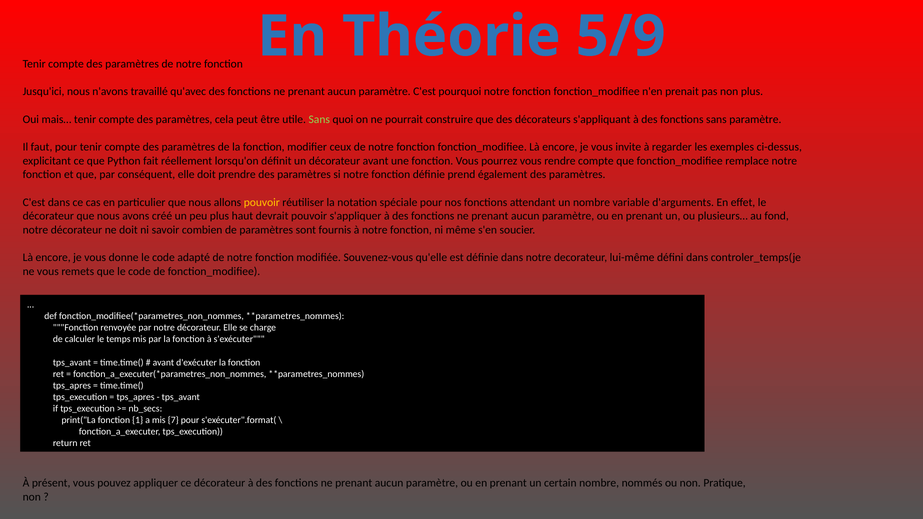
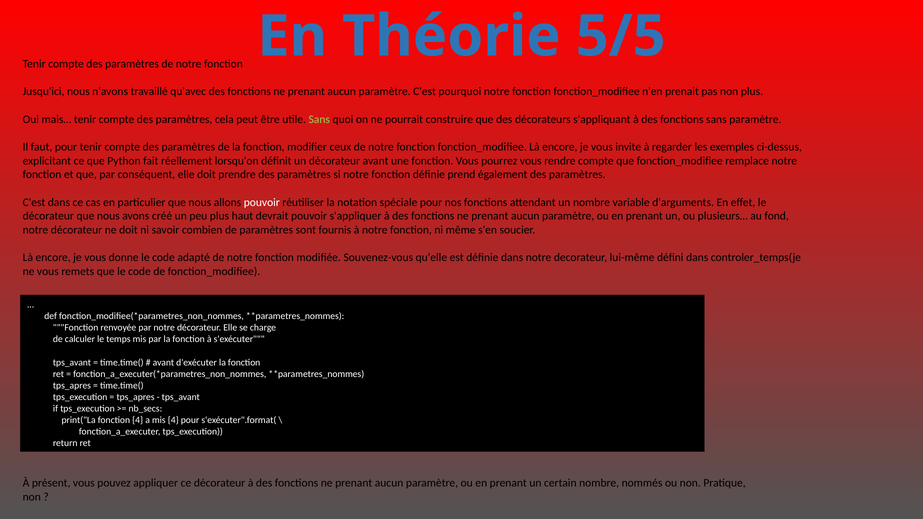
5/9: 5/9 -> 5/5 (621, 36)
pouvoir colour: yellow -> white (262, 202)
fonction 1: 1 -> 4 (138, 420)
mis 7: 7 -> 4 (173, 420)
